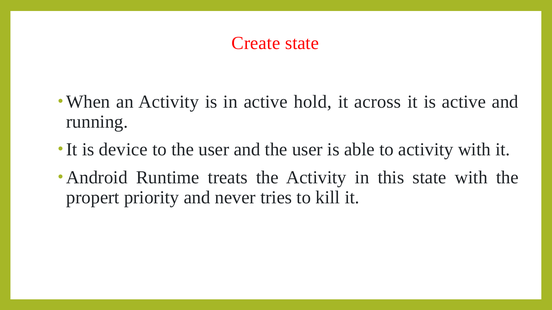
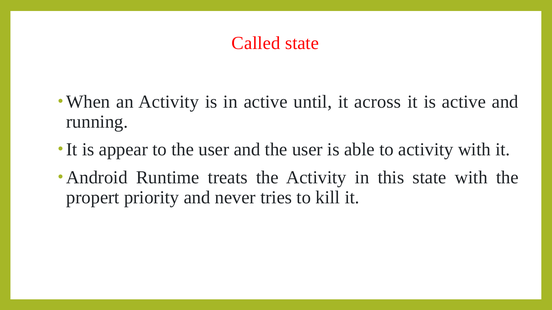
Create: Create -> Called (256, 43)
hold: hold -> until (313, 102)
device: device -> appear (123, 150)
